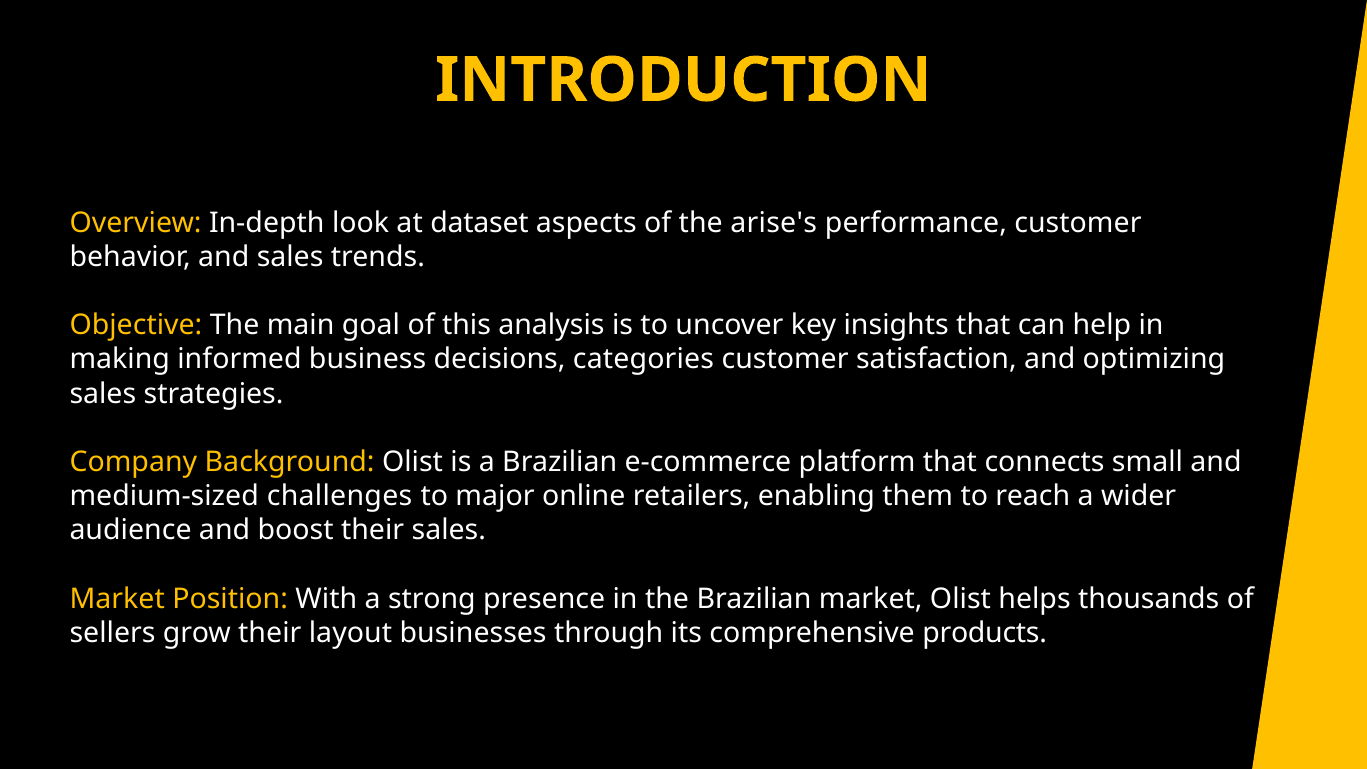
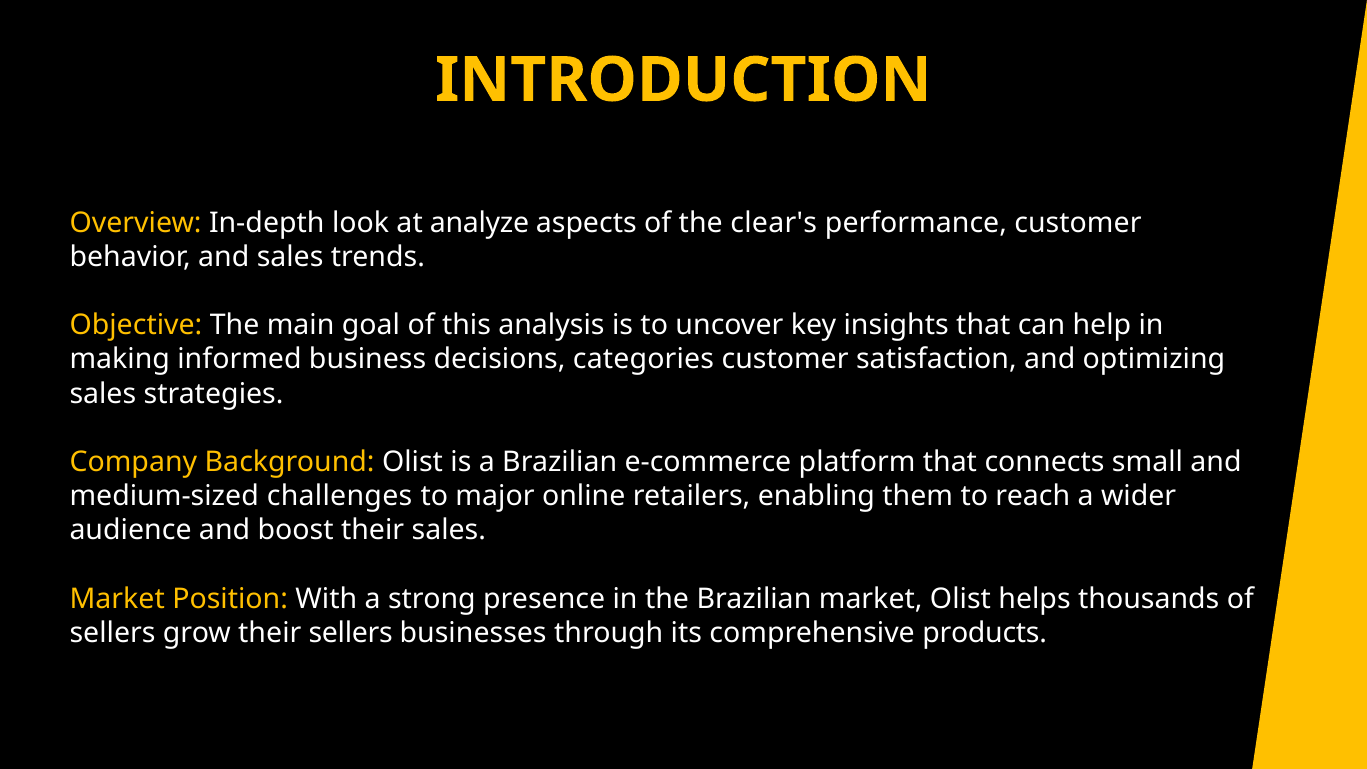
dataset: dataset -> analyze (480, 223)
arise's: arise's -> clear's (774, 223)
their layout: layout -> sellers (351, 633)
